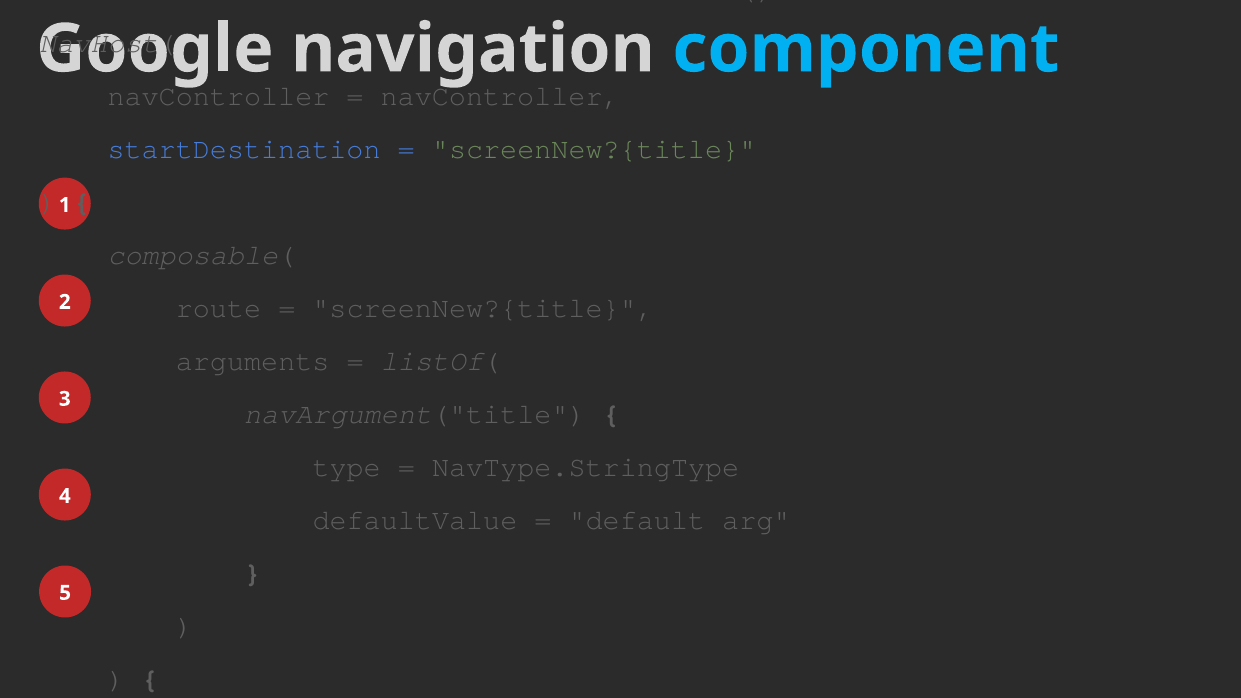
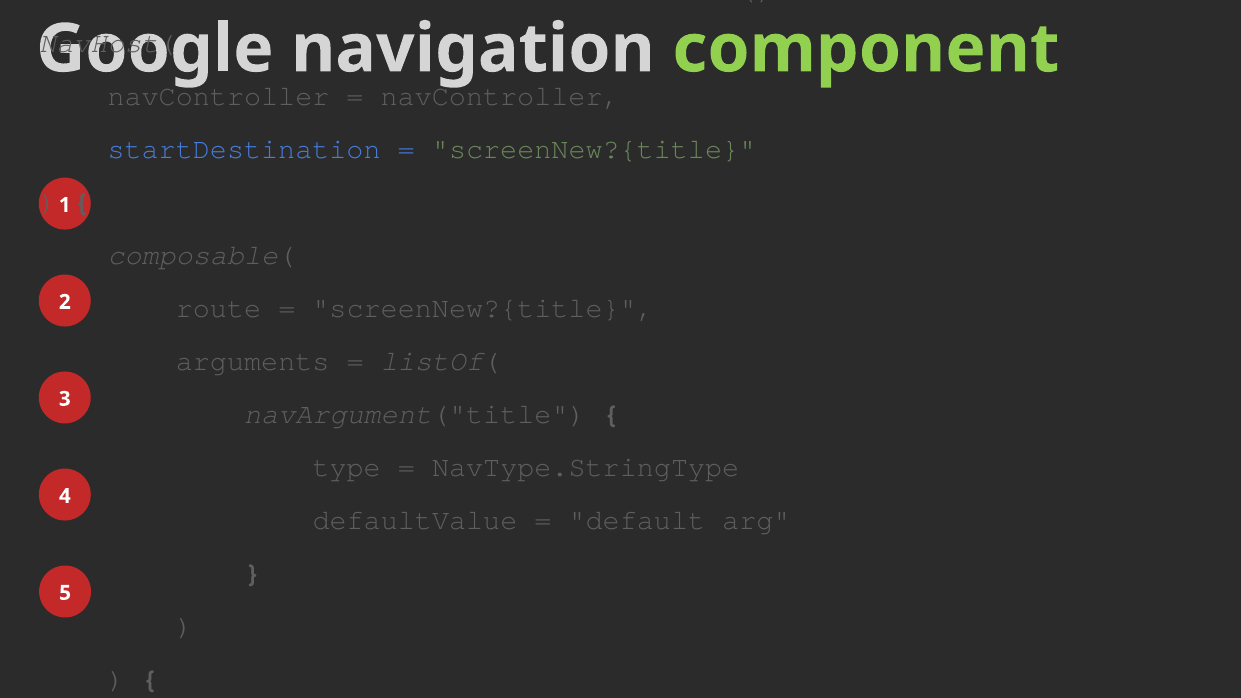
component colour: light blue -> light green (866, 49)
